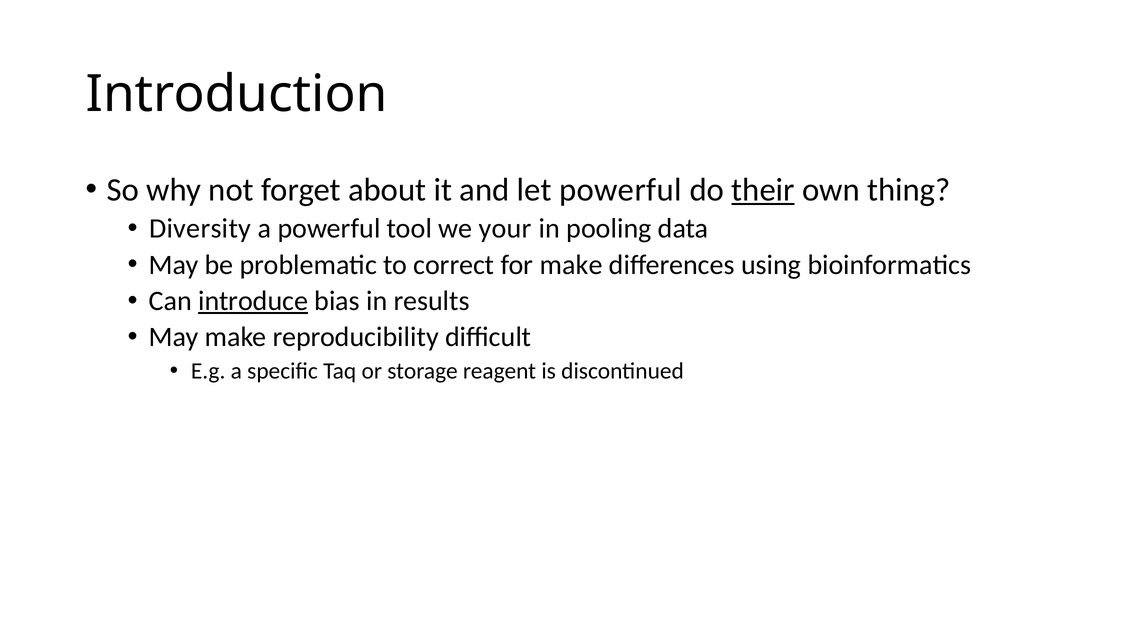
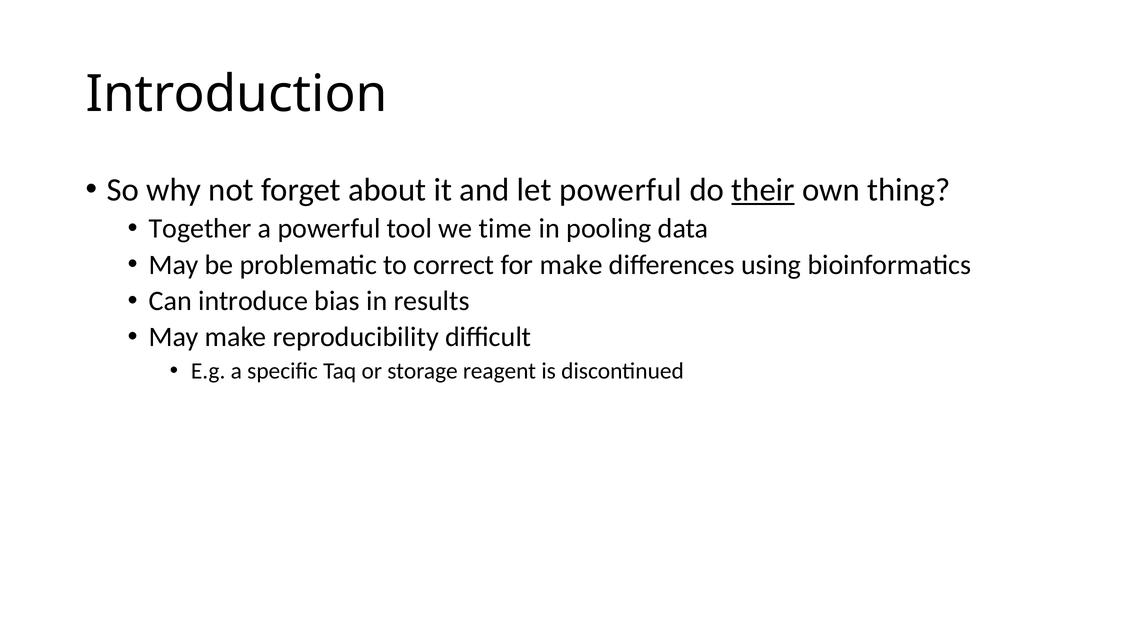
Diversity: Diversity -> Together (200, 229)
your: your -> time (505, 229)
introduce underline: present -> none (253, 301)
